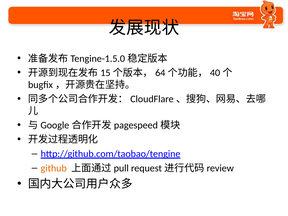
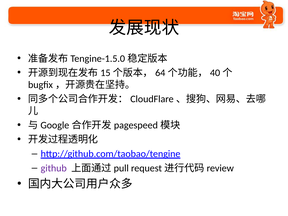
github colour: orange -> purple (54, 168)
